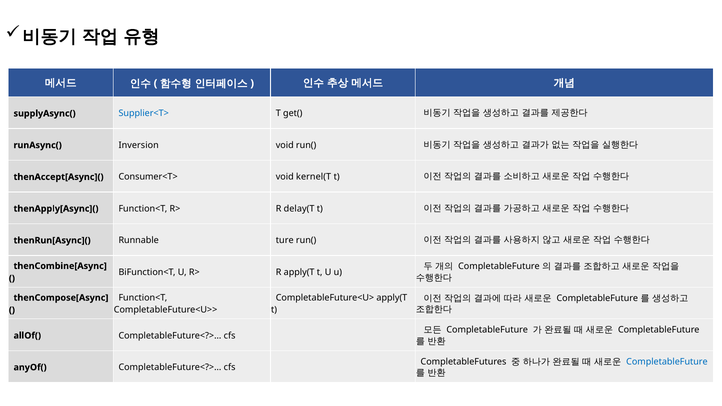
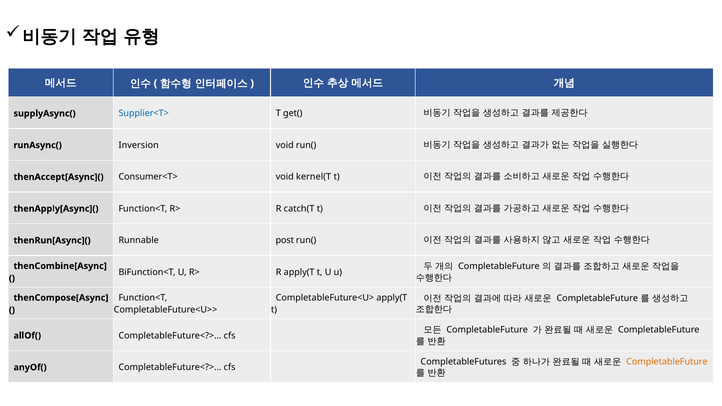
delay(T: delay(T -> catch(T (299, 209)
ture: ture -> post (285, 240)
CompletableFuture colour: blue -> orange (667, 362)
